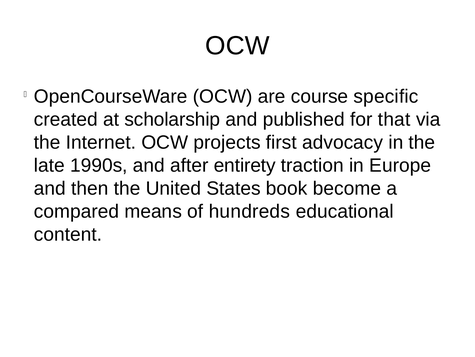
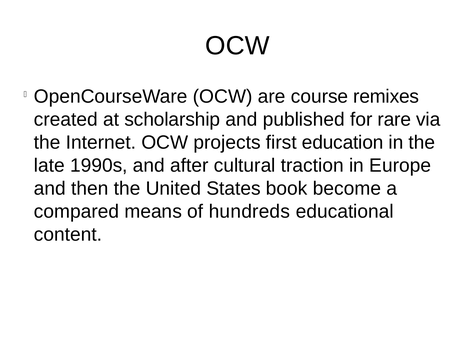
specific: specific -> remixes (386, 96)
that: that -> rare (394, 119)
advocacy: advocacy -> education (343, 142)
entirety: entirety -> cultural (245, 165)
